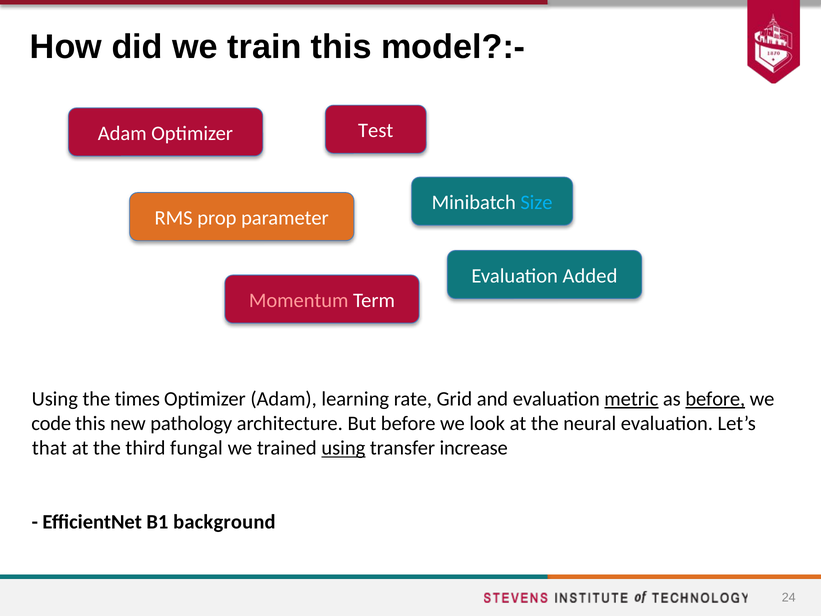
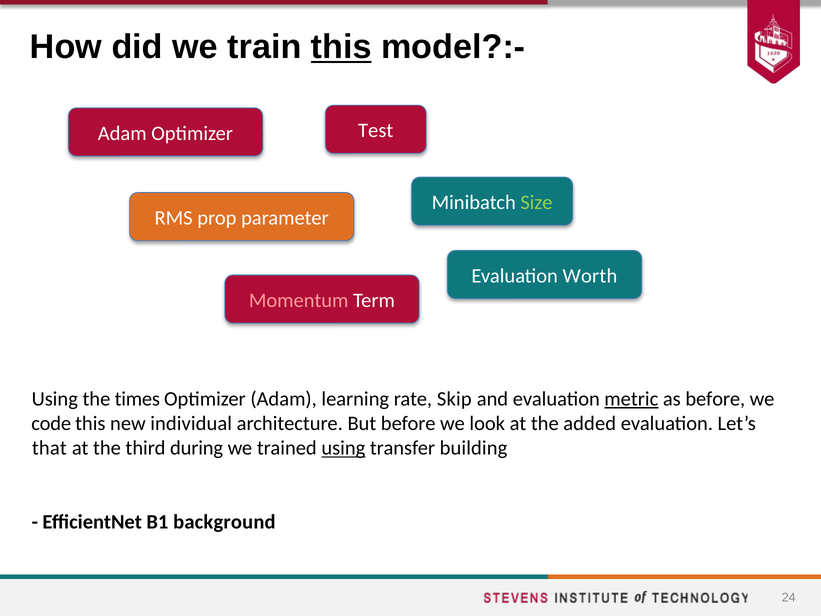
this underline: none -> present (341, 47)
Size colour: light blue -> light green (536, 203)
Added: Added -> Worth (590, 276)
Grid: Grid -> Skip (454, 399)
before underline: present -> none (715, 399)
pathology: pathology -> individual (191, 423)
neural: neural -> added (590, 423)
fungal: fungal -> during (197, 448)
increase: increase -> building (474, 448)
